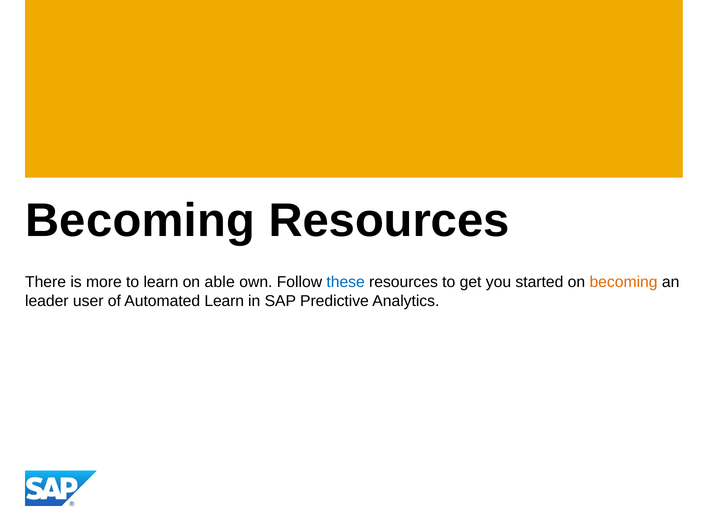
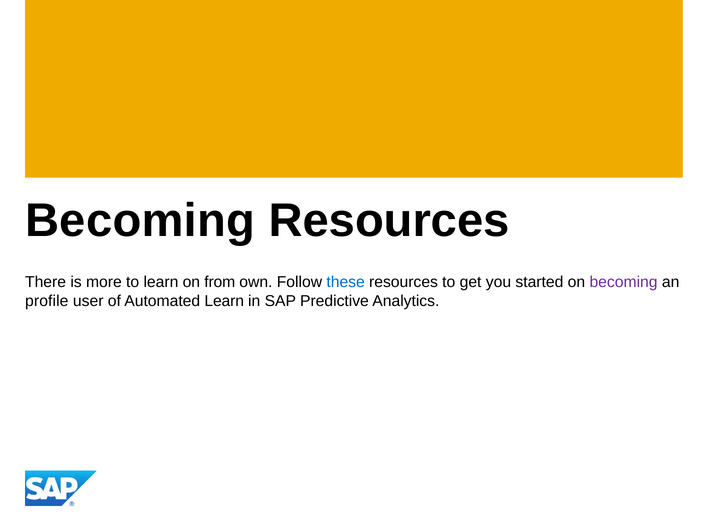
able: able -> from (220, 282)
becoming colour: orange -> purple (624, 282)
leader: leader -> profile (47, 301)
